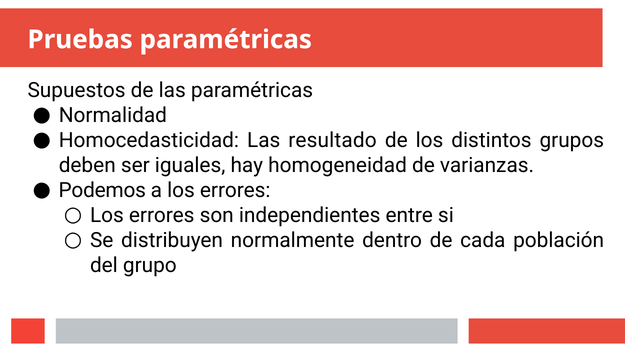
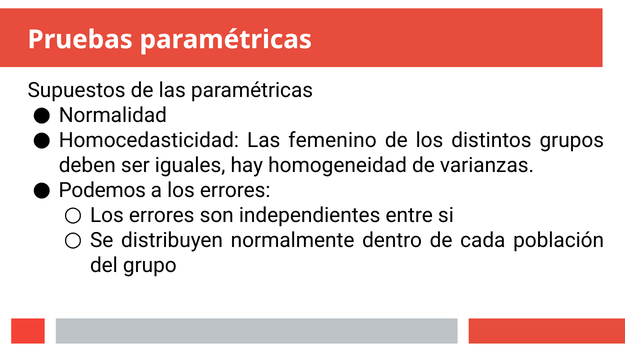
resultado: resultado -> femenino (332, 140)
